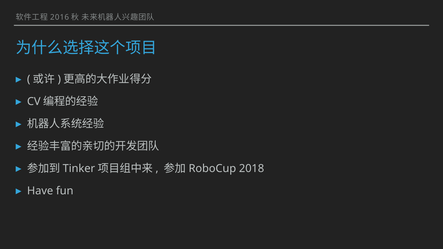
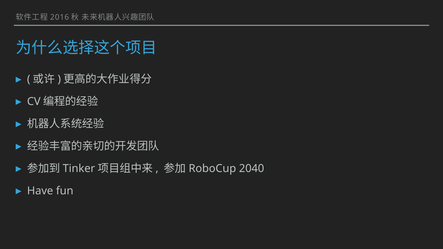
2018: 2018 -> 2040 (252, 169)
